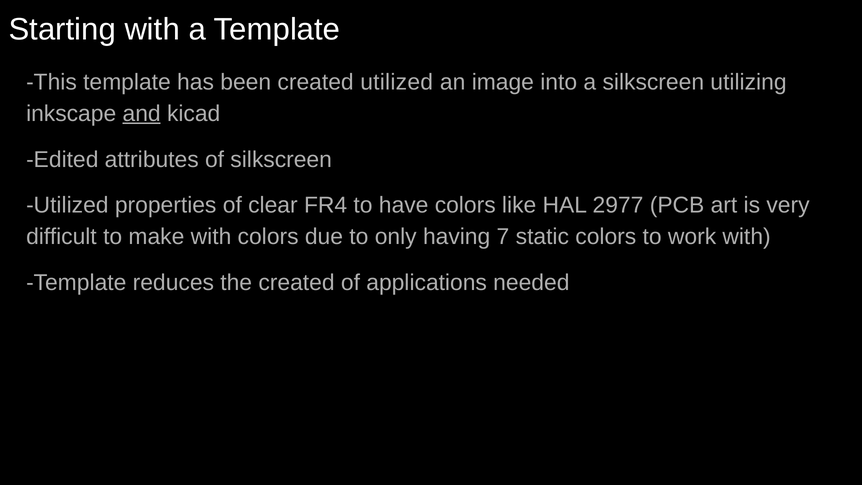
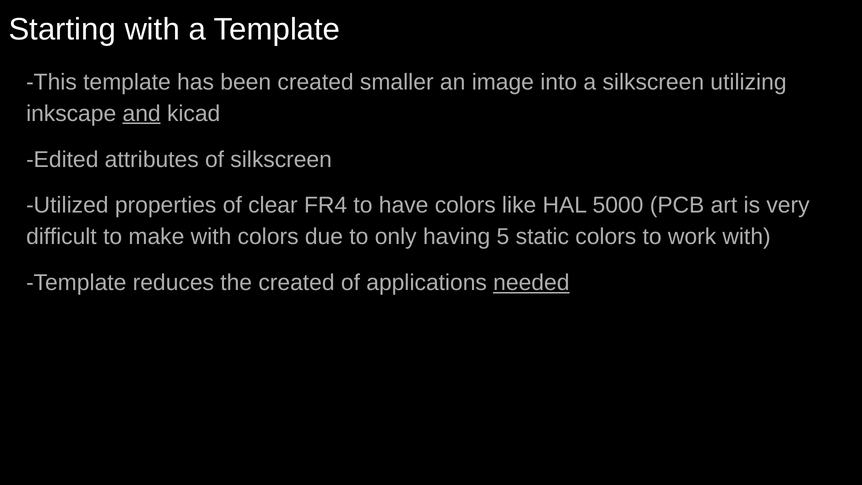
created utilized: utilized -> smaller (397, 82)
2977: 2977 -> 5000 (618, 205)
7: 7 -> 5 (503, 237)
needed underline: none -> present (531, 283)
